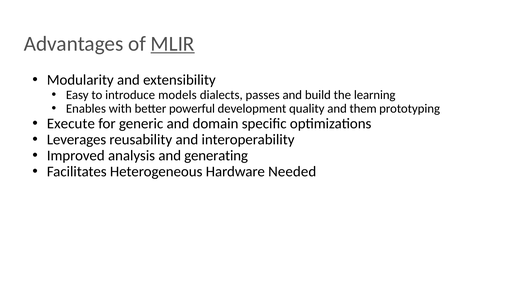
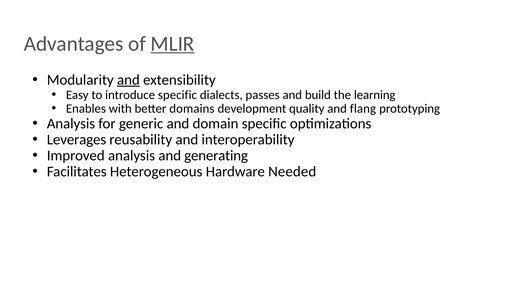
and underline: none -> present (128, 80)
introduce models: models -> specific (177, 95)
powerful: powerful -> domains (192, 109)
them: them -> flang (363, 109)
Execute: Execute -> Analysis (71, 123)
